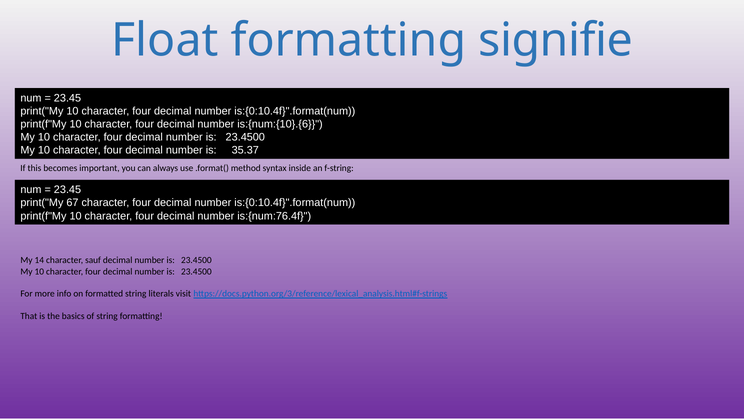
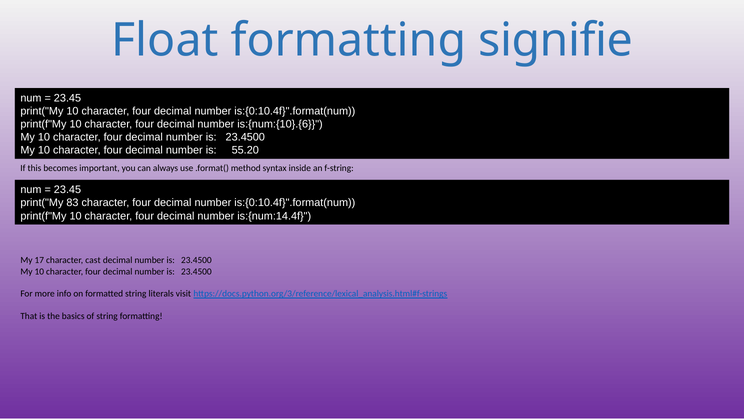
35.37: 35.37 -> 55.20 (245, 150)
67: 67 -> 83 (72, 203)
is:{num:76.4f: is:{num:76.4f -> is:{num:14.4f (274, 216)
14: 14 -> 17 (39, 260)
sauf: sauf -> cast (93, 260)
